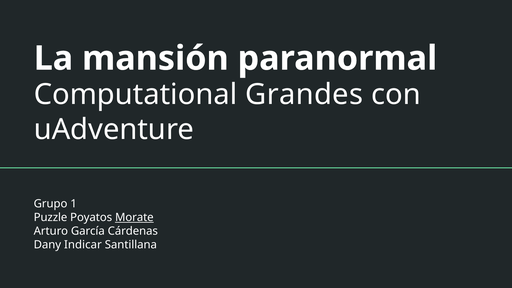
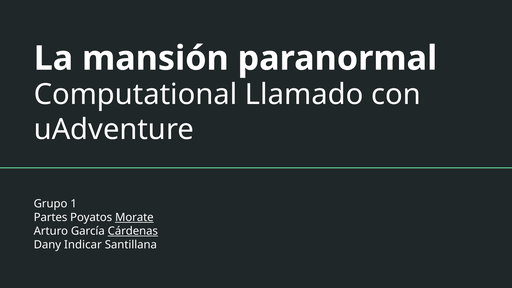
Grandes: Grandes -> Llamado (304, 95)
Puzzle: Puzzle -> Partes (51, 218)
Cárdenas underline: none -> present (133, 231)
